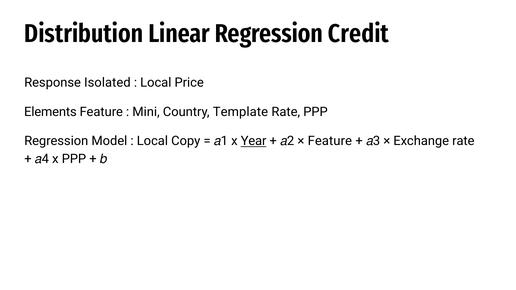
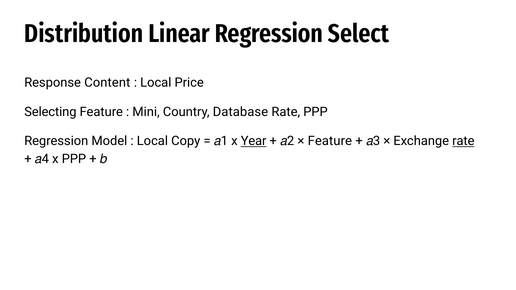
Credit: Credit -> Select (358, 34)
Isolated: Isolated -> Content (107, 83)
Elements: Elements -> Selecting (50, 112)
Template: Template -> Database (240, 112)
rate underline: none -> present (463, 141)
